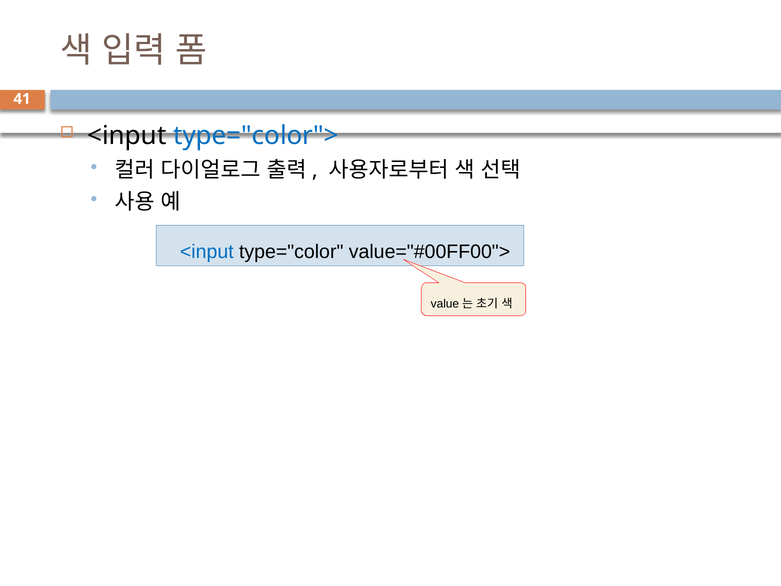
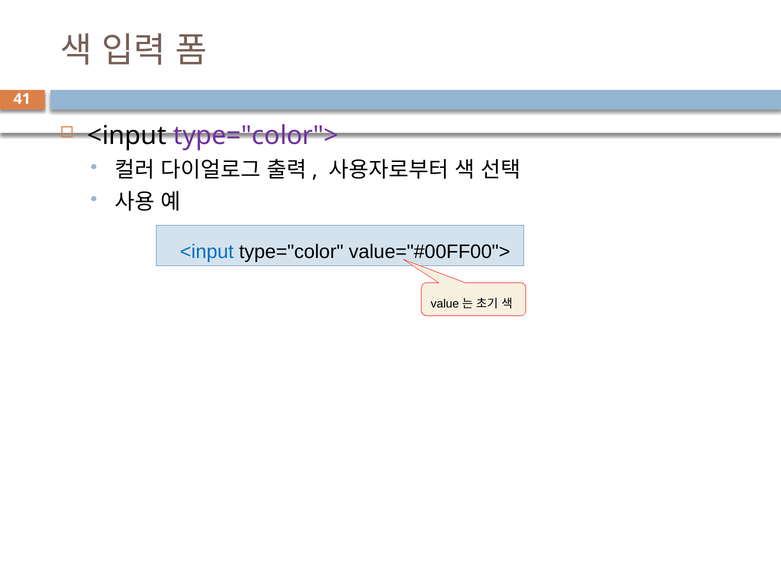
type="color"> colour: blue -> purple (256, 136)
